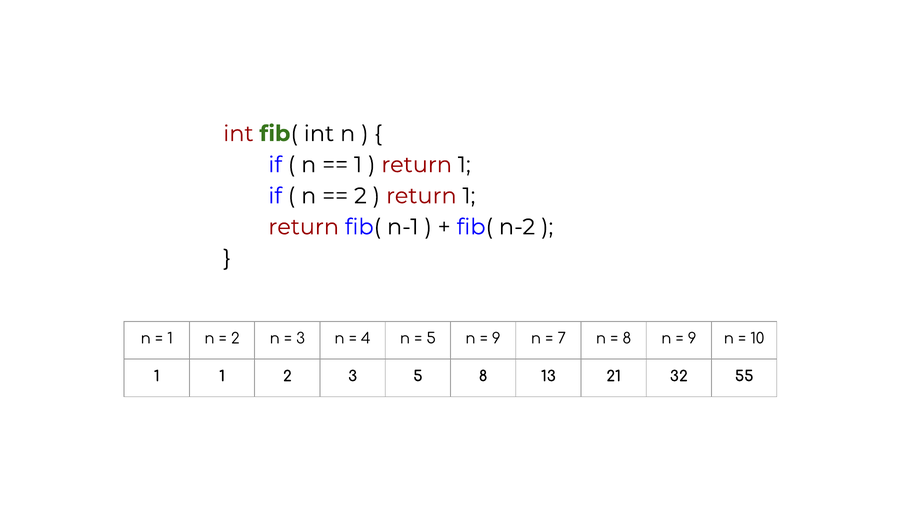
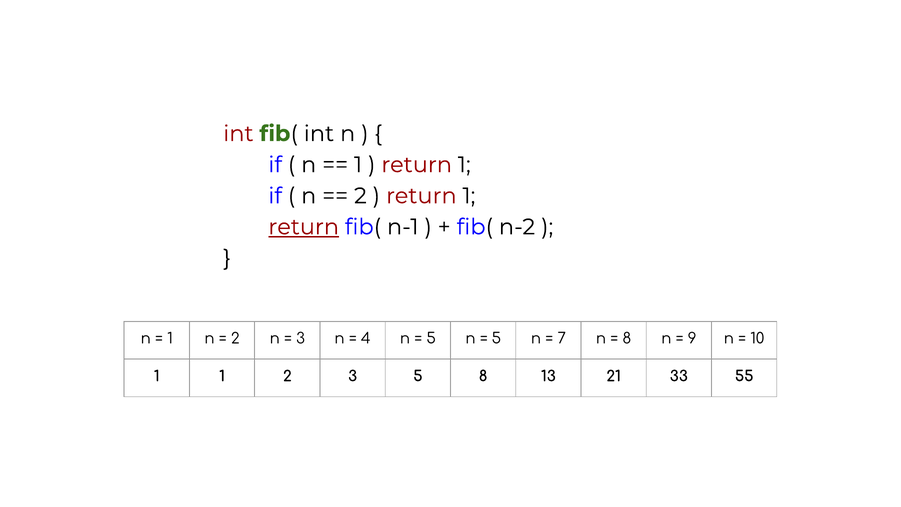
return underline: none -> present (304, 227)
9: 9 -> 5 (496, 339)
32: 32 -> 33 (679, 376)
